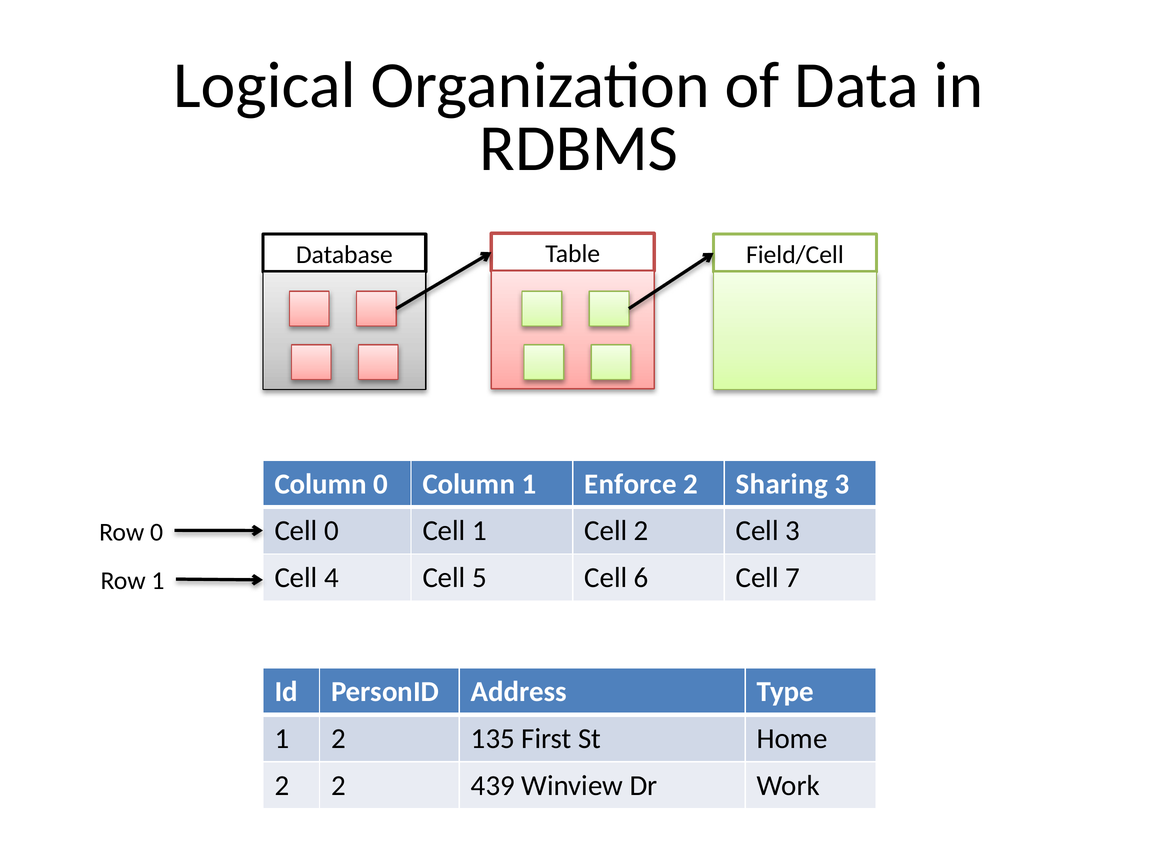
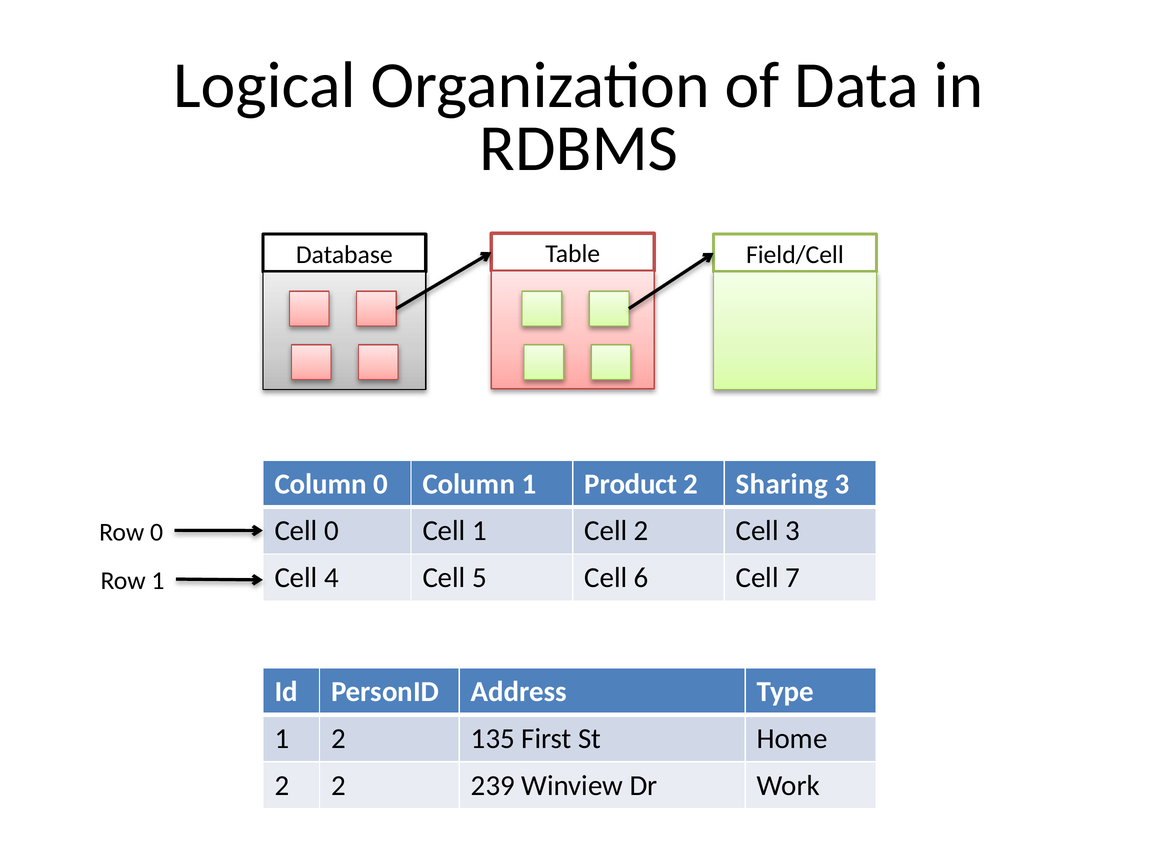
Enforce: Enforce -> Product (631, 484)
439: 439 -> 239 (493, 786)
